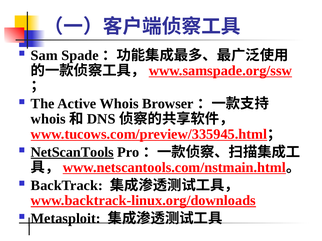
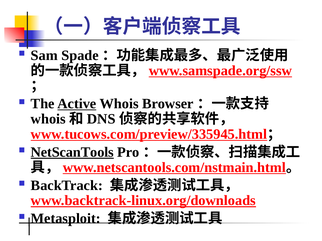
Active underline: none -> present (77, 104)
